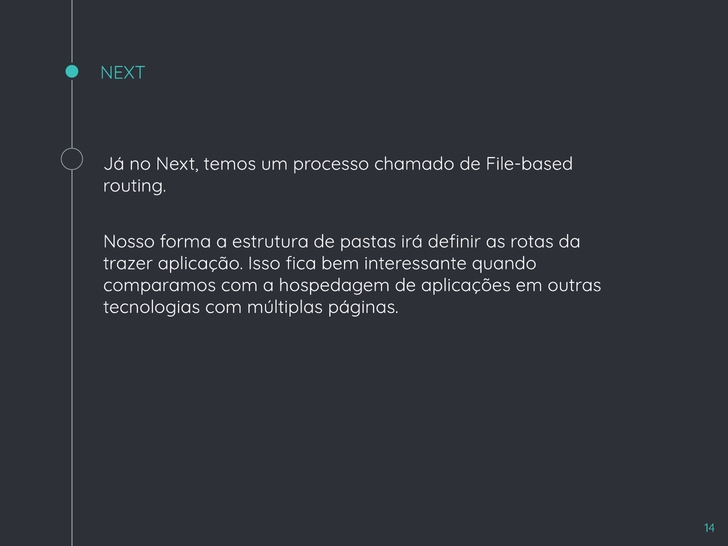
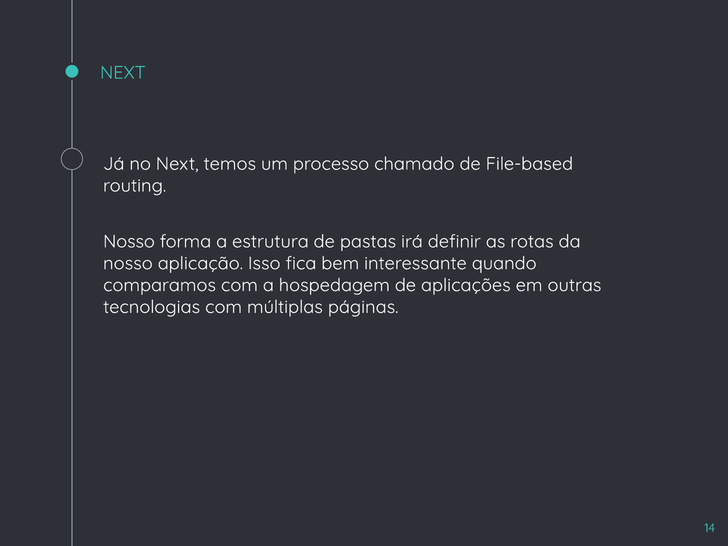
trazer: trazer -> nosso (128, 263)
